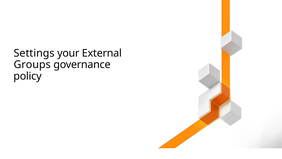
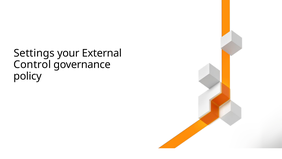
Groups: Groups -> Control (32, 65)
